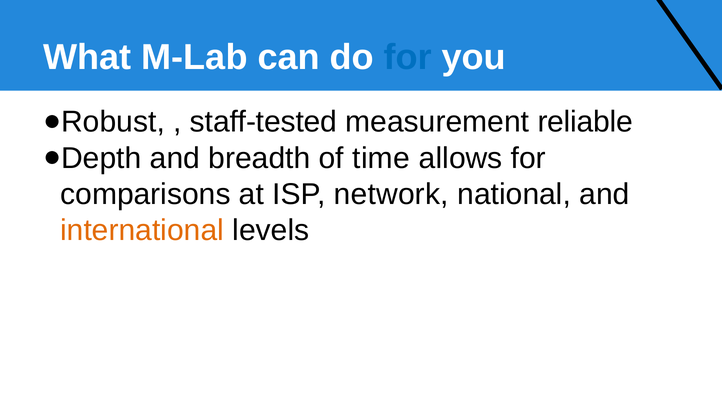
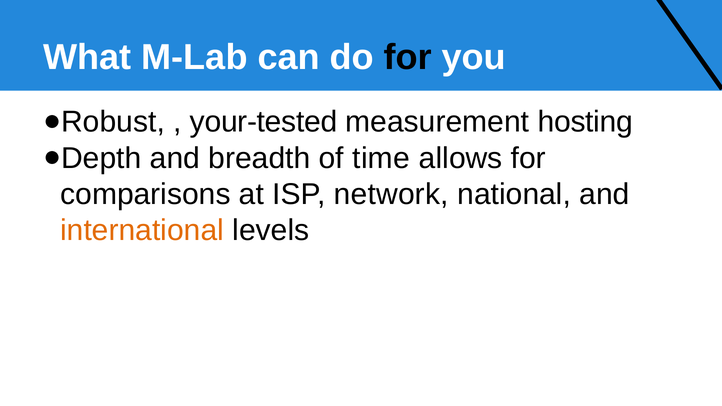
for colour: blue -> black (408, 58)
staff-tested: staff-tested -> your-tested (264, 122)
reliable: reliable -> hosting (585, 122)
